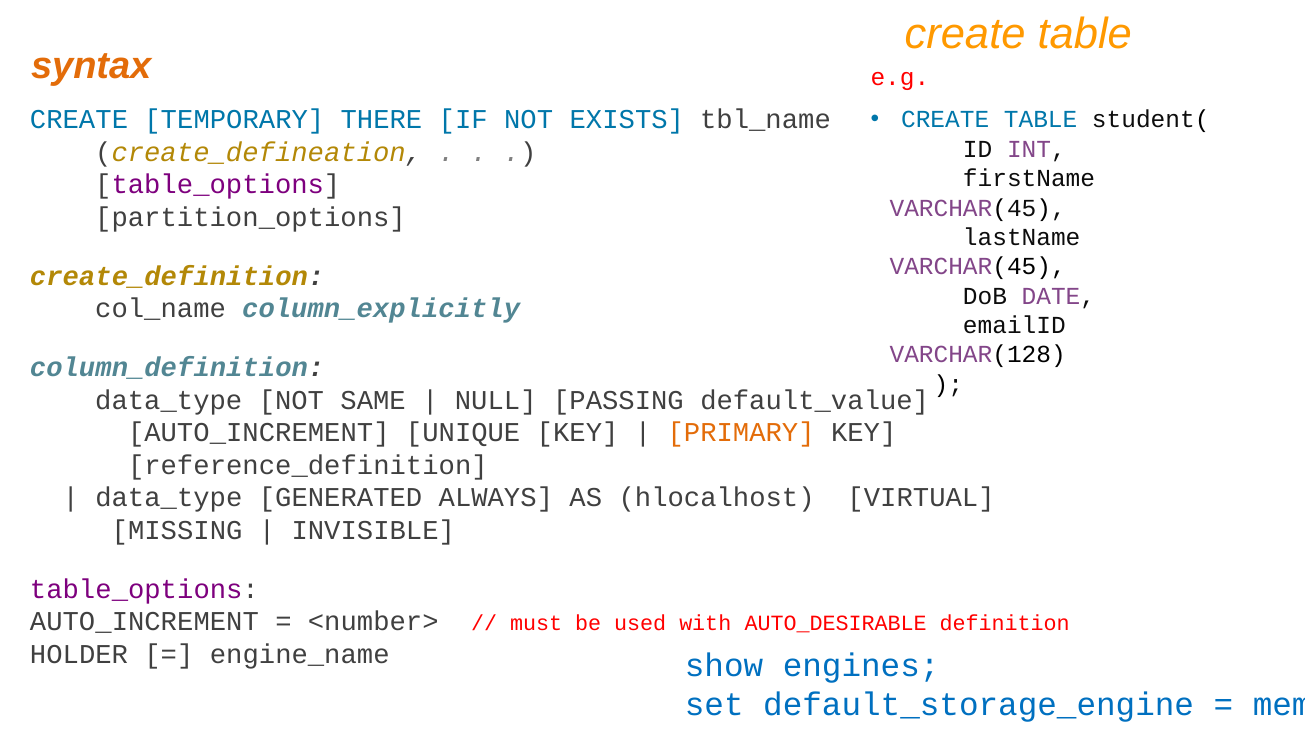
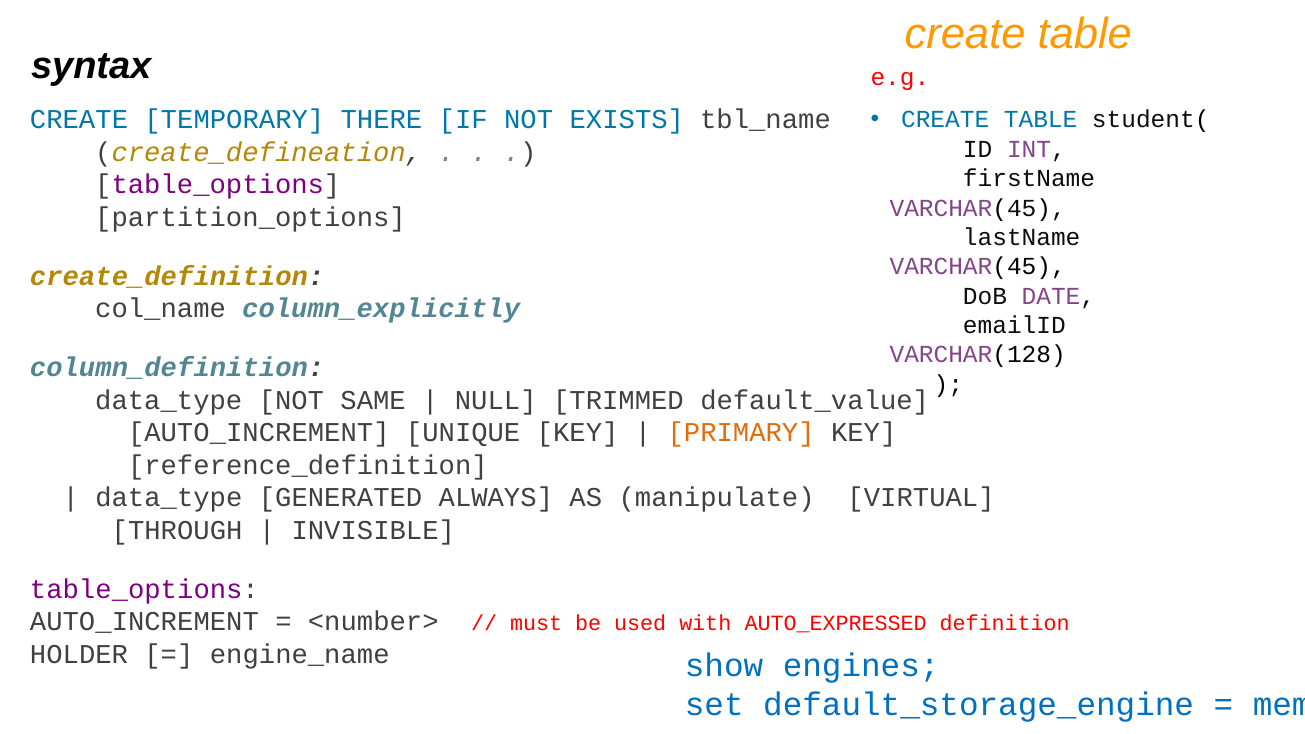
syntax colour: orange -> black (91, 66)
PASSING: PASSING -> TRIMMED (618, 400)
hlocalhost: hlocalhost -> manipulate (717, 498)
MISSING: MISSING -> THROUGH (177, 531)
AUTO_DESIRABLE: AUTO_DESIRABLE -> AUTO_EXPRESSED (836, 624)
